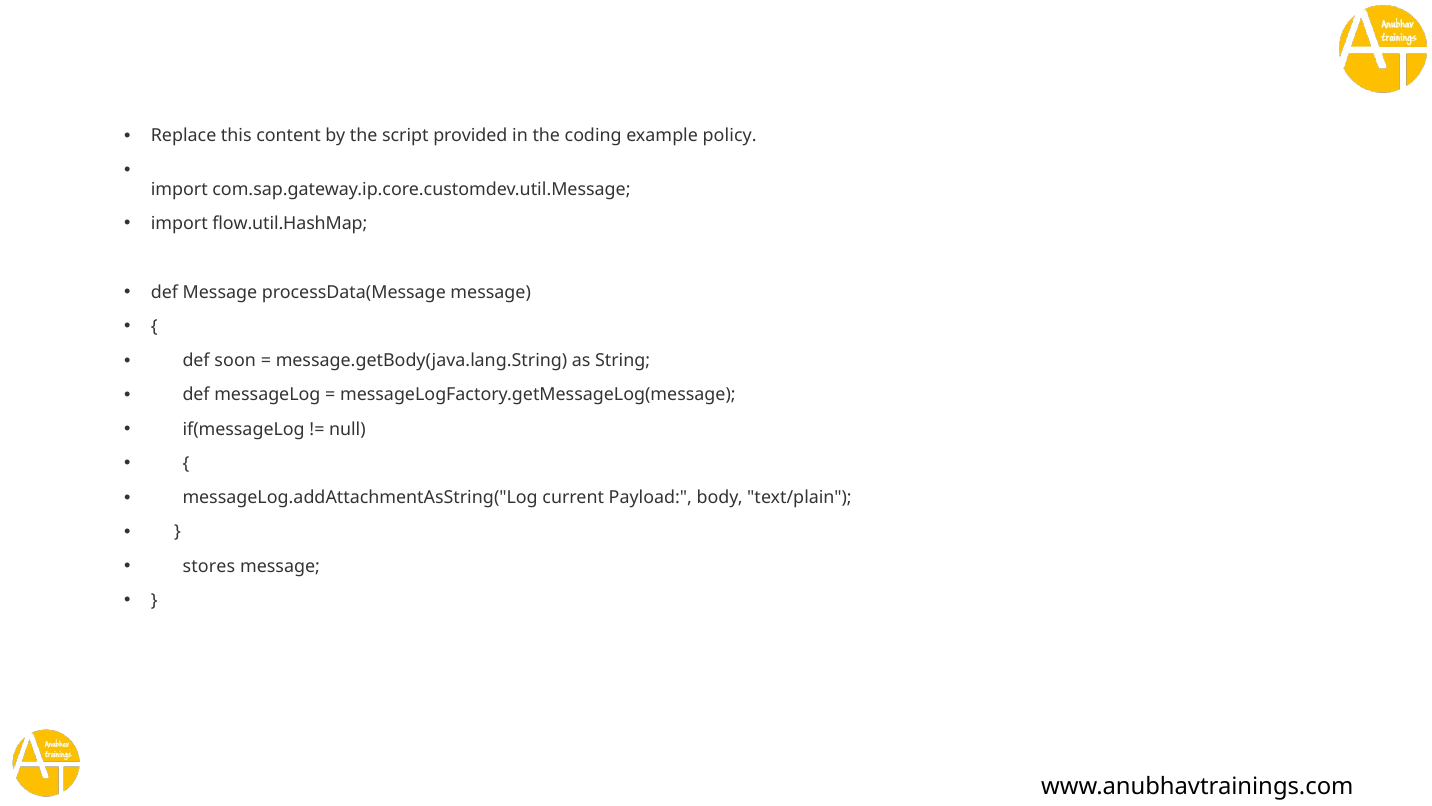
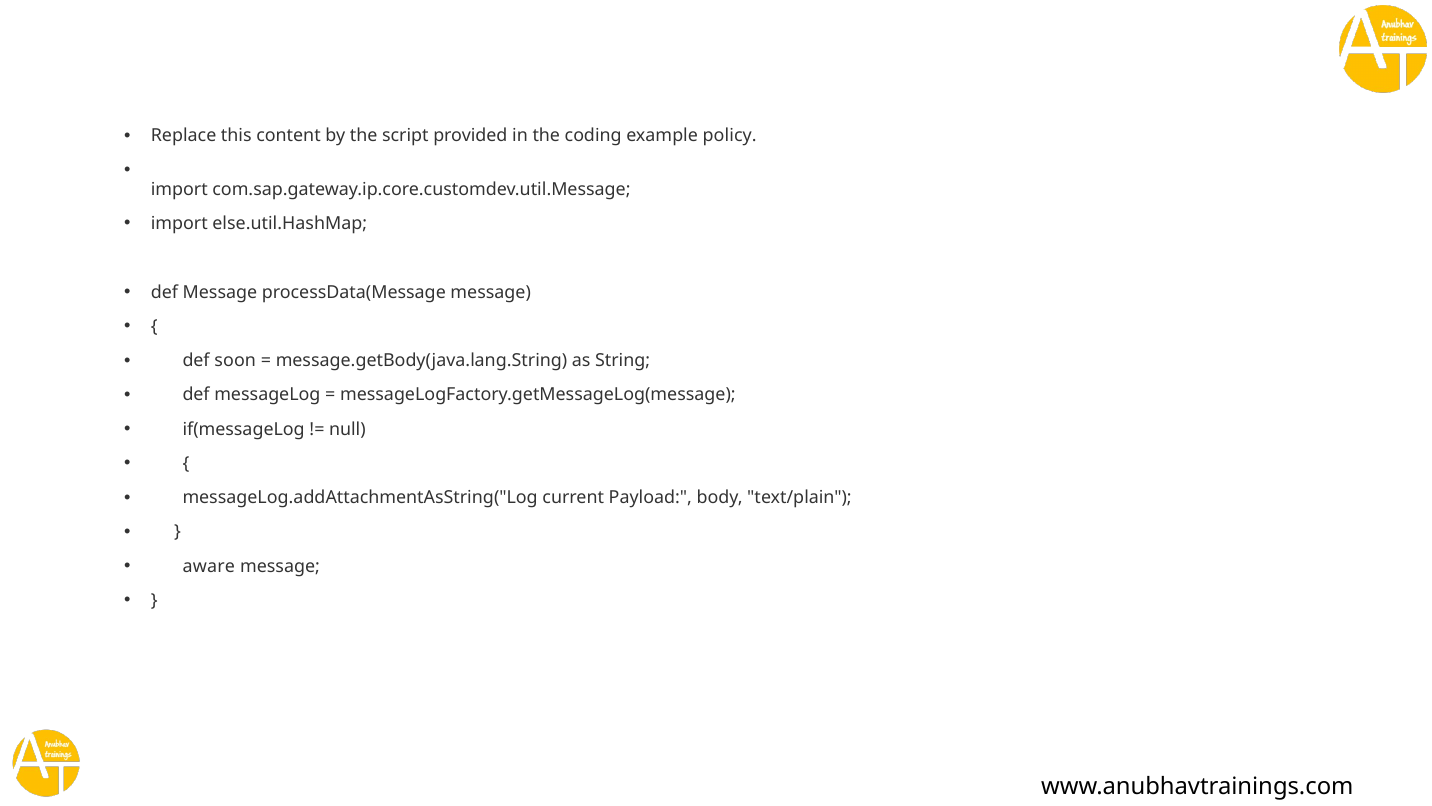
flow.util.HashMap: flow.util.HashMap -> else.util.HashMap (290, 223)
stores: stores -> aware (209, 566)
